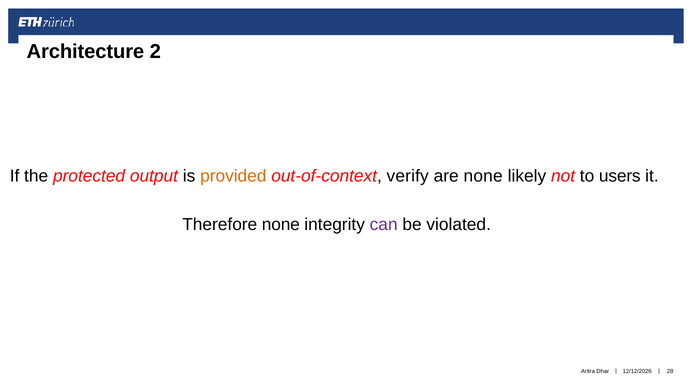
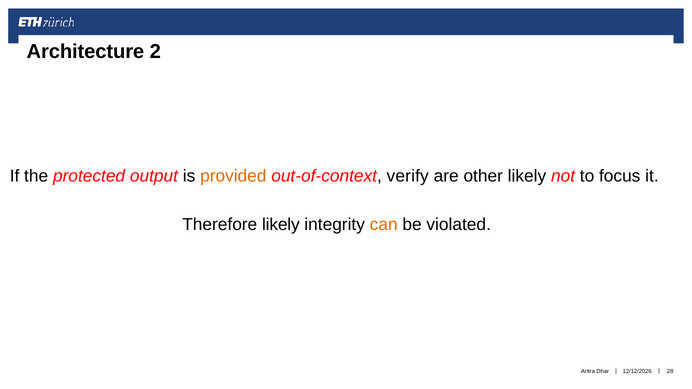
are none: none -> other (483, 176)
users: users -> focus (620, 176)
Therefore none: none -> likely (281, 225)
can colour: purple -> orange (384, 225)
